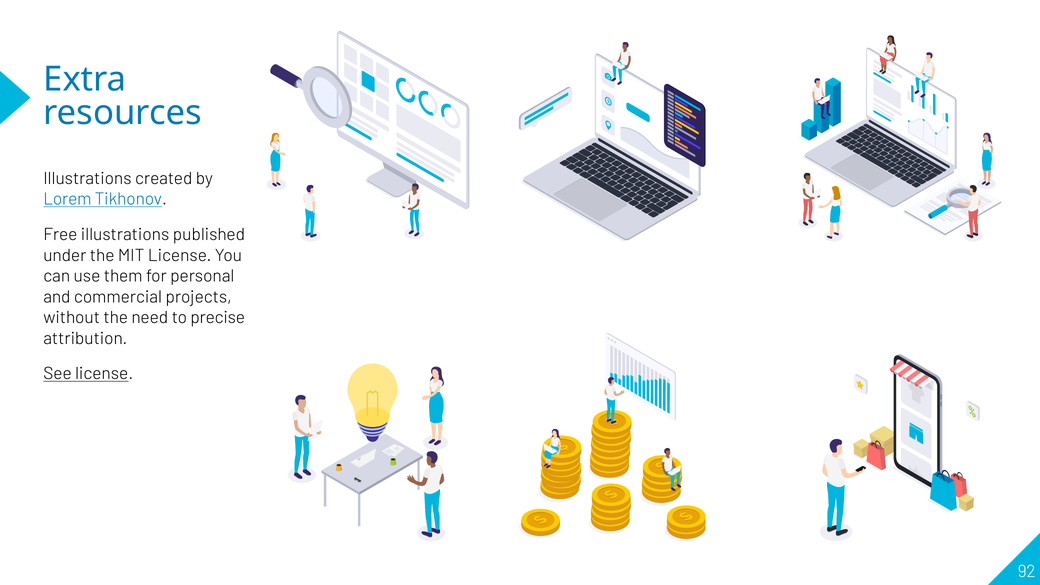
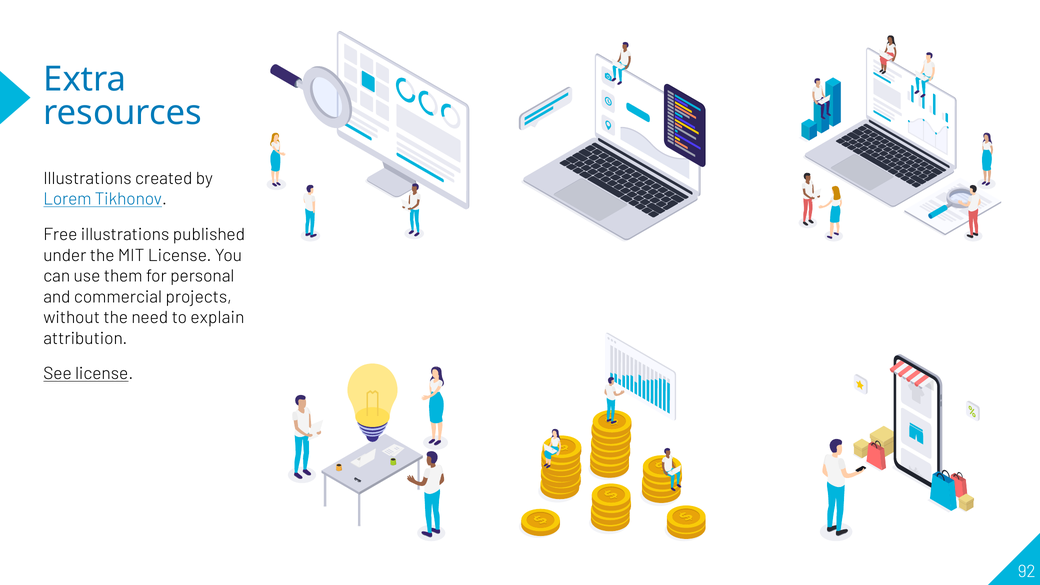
precise: precise -> explain (217, 318)
